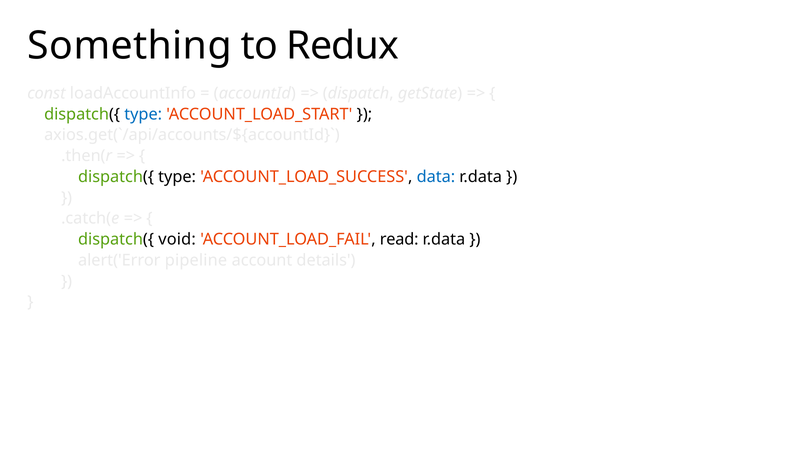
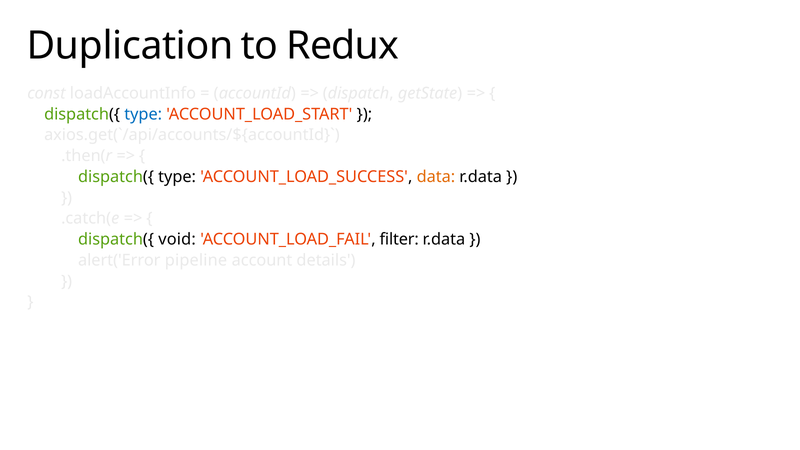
Something: Something -> Duplication (130, 46)
data colour: blue -> orange (436, 177)
read: read -> filter (399, 239)
